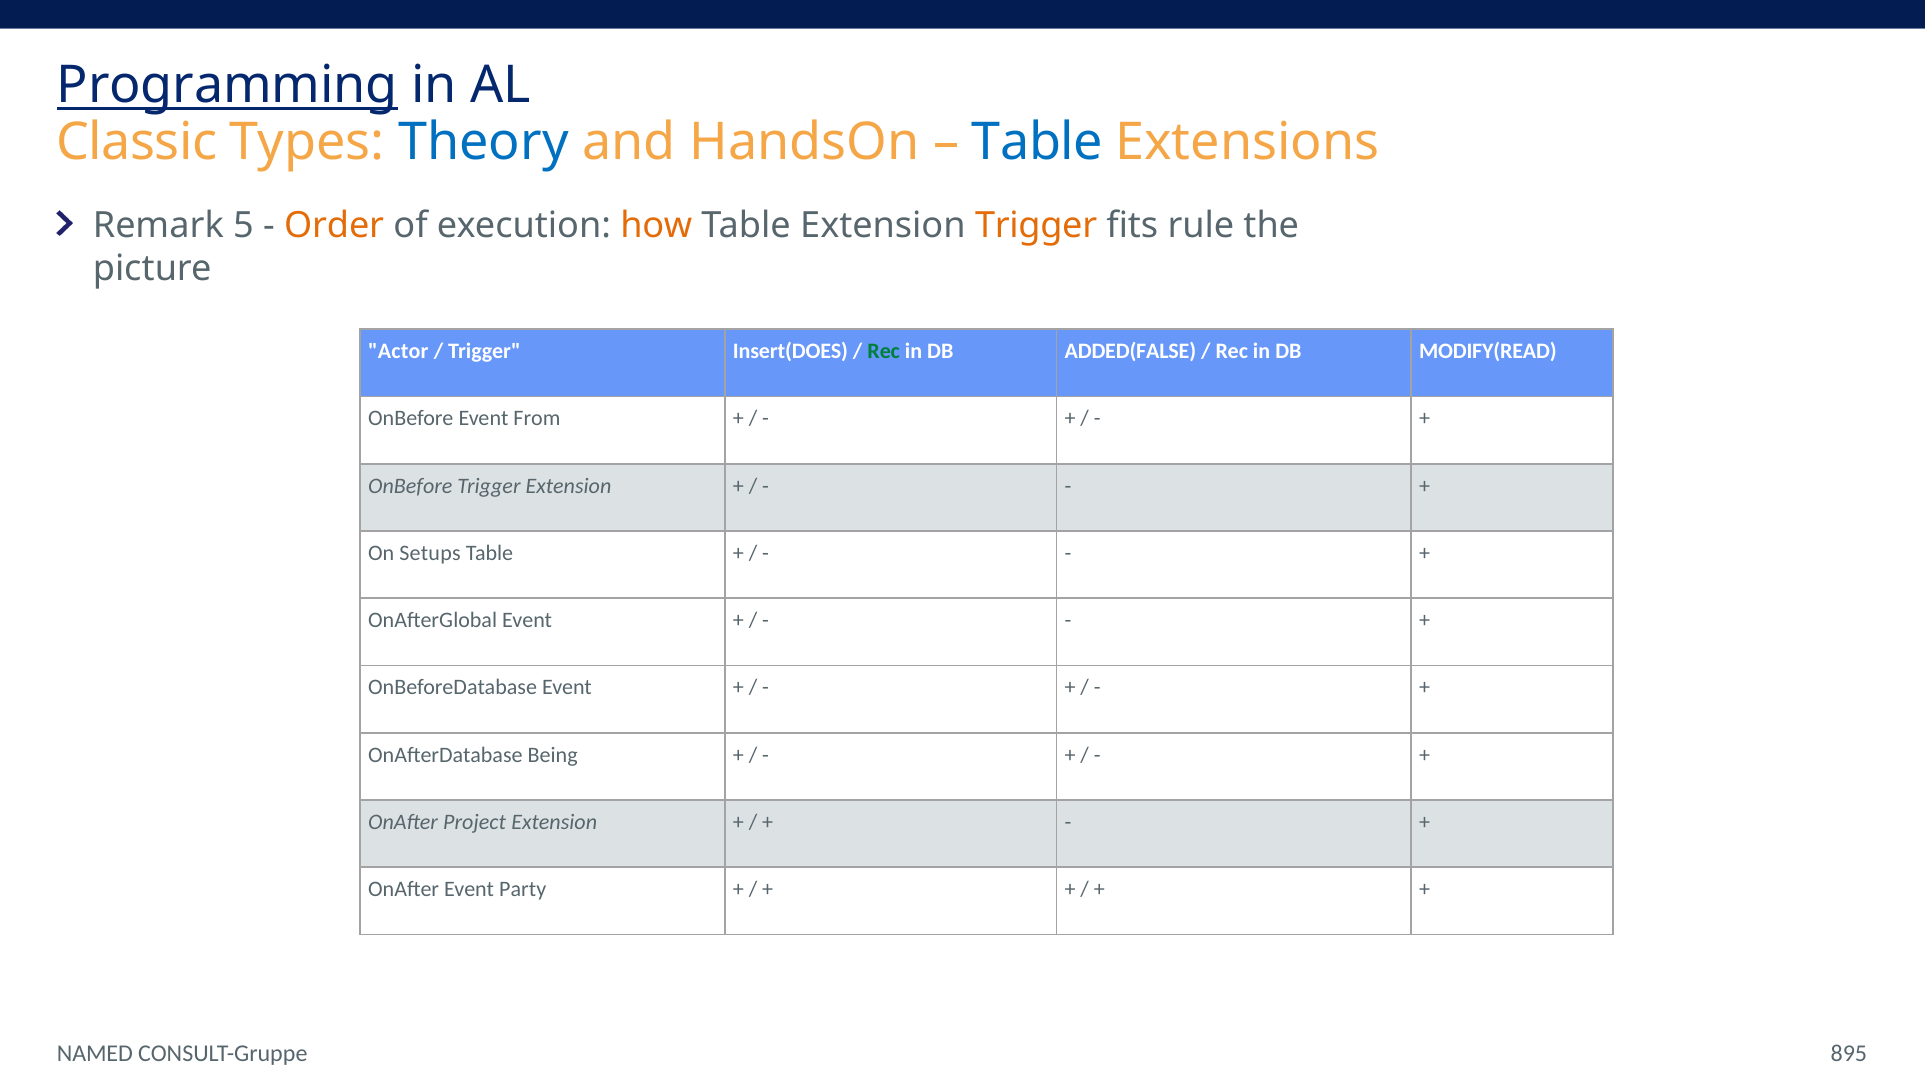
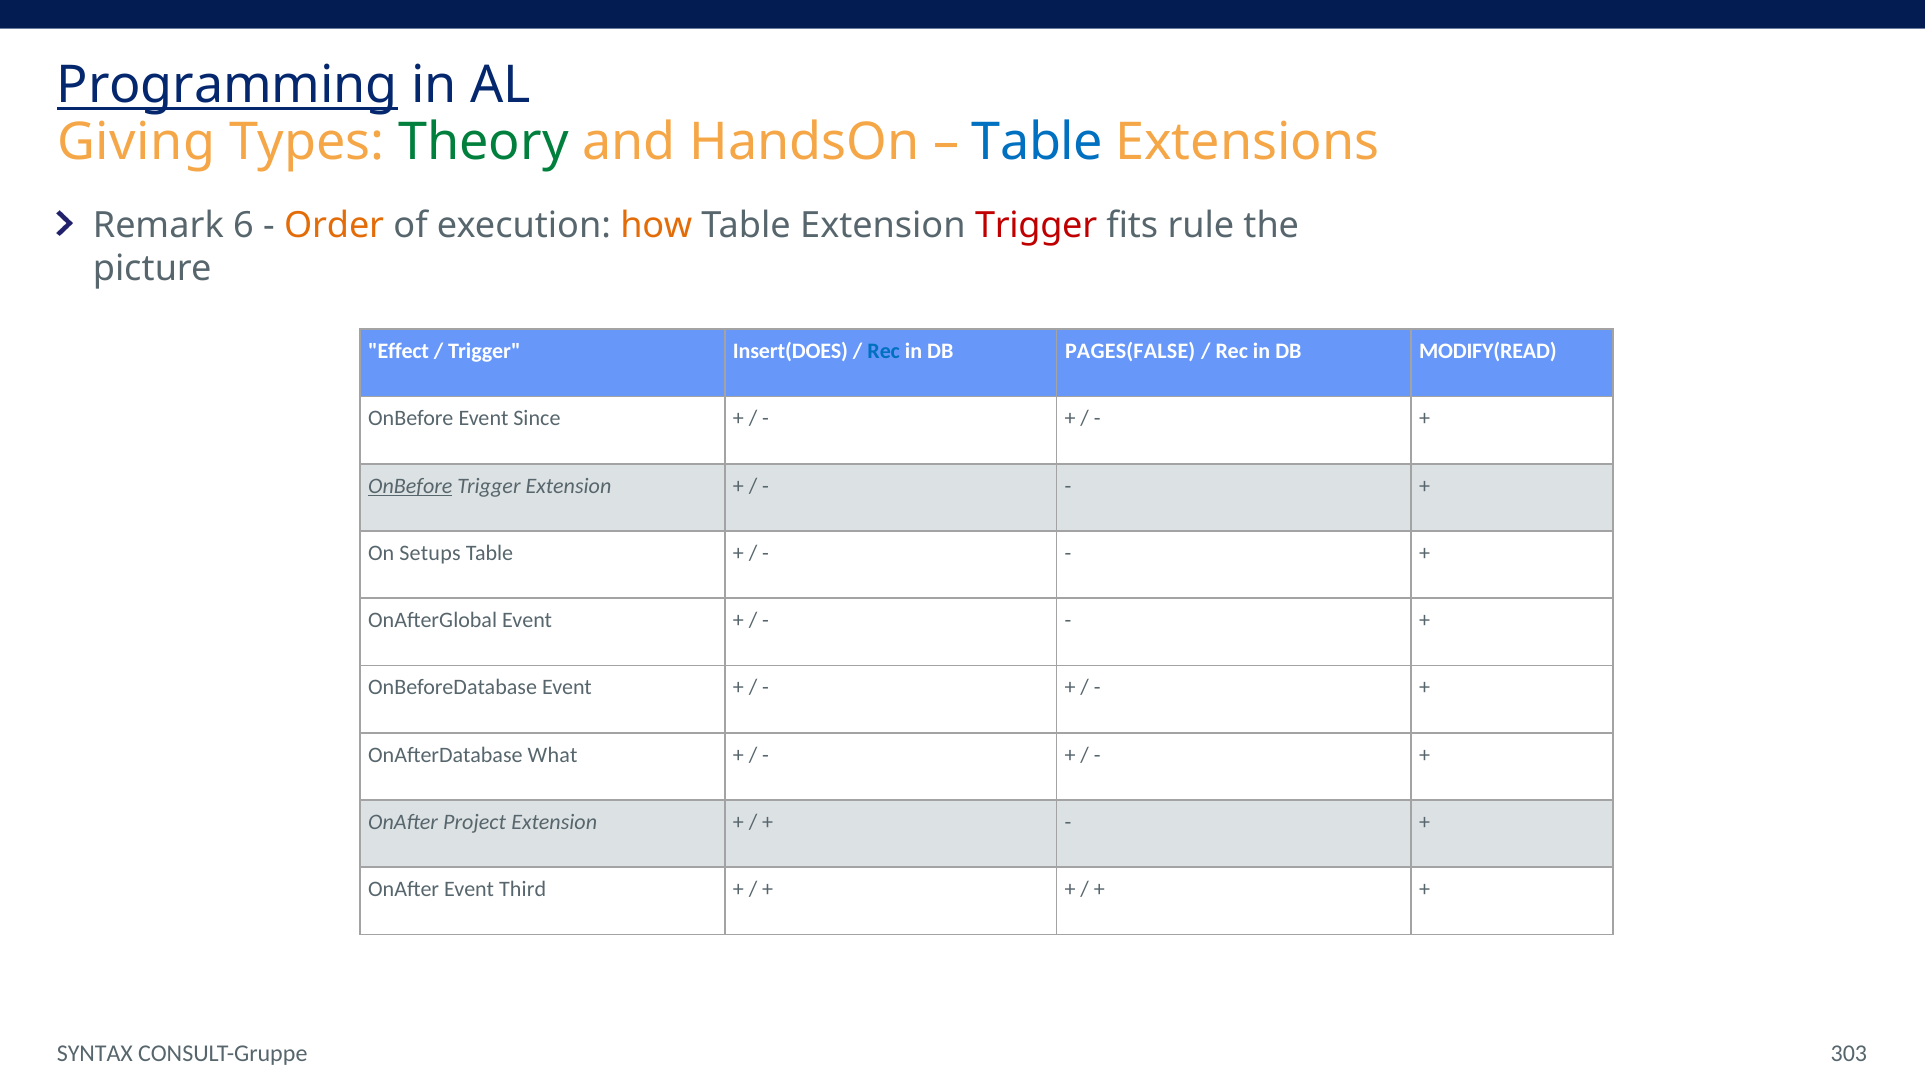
Classic: Classic -> Giving (136, 142)
Theory colour: blue -> green (483, 142)
5: 5 -> 6 (244, 226)
Trigger colour: orange -> red (1036, 226)
Actor: Actor -> Effect (399, 351)
Rec colour: green -> blue (884, 351)
ADDED(FALSE: ADDED(FALSE -> PAGES(FALSE (1130, 351)
From: From -> Since (537, 418)
OnBefore underline: none -> present (410, 486)
Being: Being -> What (553, 755)
Party: Party -> Third (523, 889)
NAMED: NAMED -> SYNTAX (95, 1054)
895: 895 -> 303 (1849, 1053)
